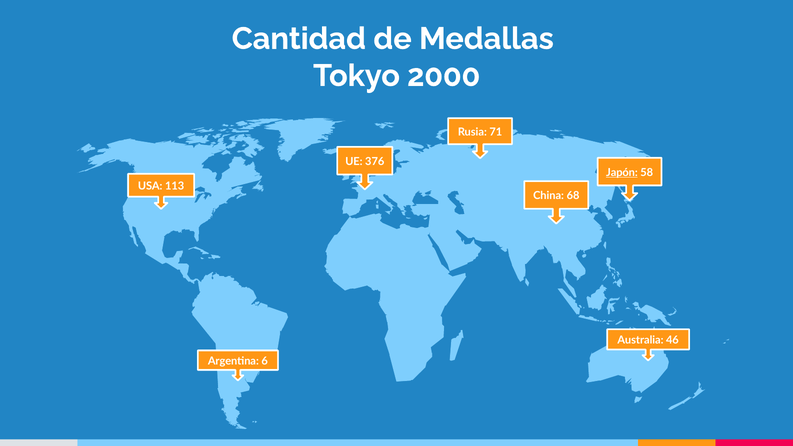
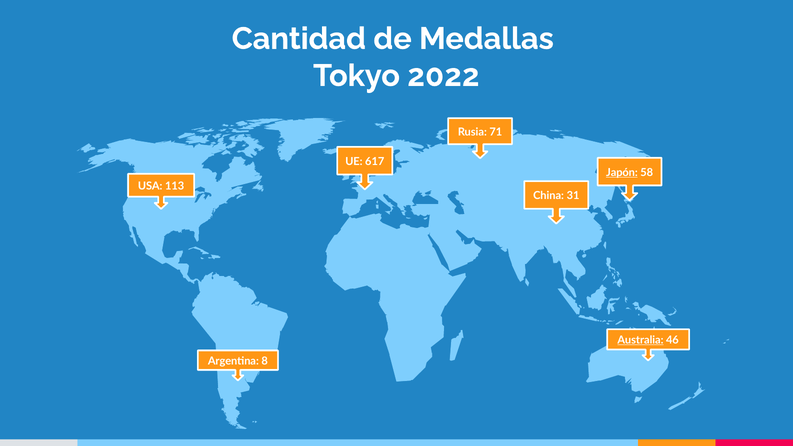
2000: 2000 -> 2022 (443, 76)
376: 376 -> 617 (375, 161)
68: 68 -> 31 (573, 196)
Australia underline: none -> present (640, 340)
6: 6 -> 8 (265, 361)
